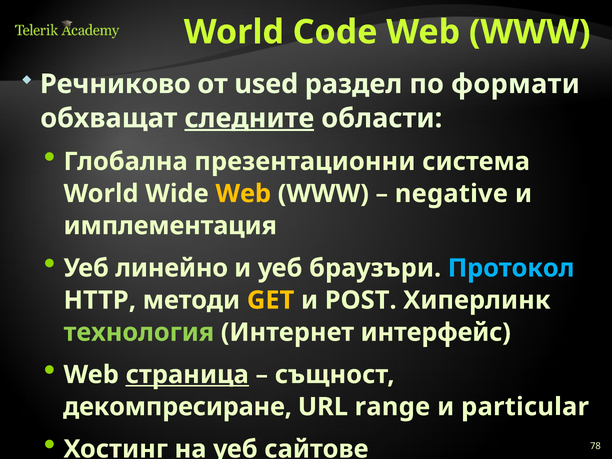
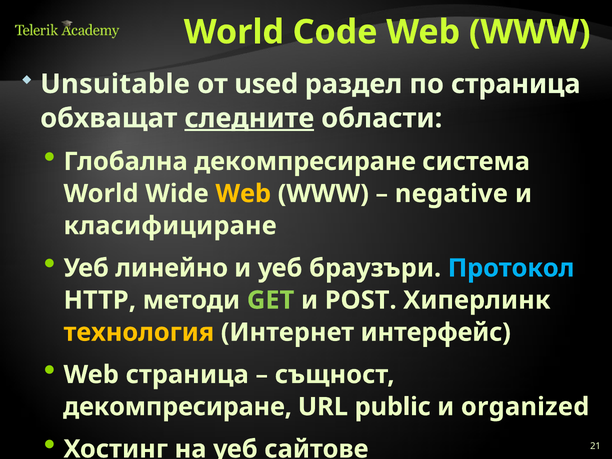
Речниково: Речниково -> Unsuitable (115, 84)
по формати: формати -> страница (516, 84)
Глобална презентационни: презентационни -> декомпресиране (305, 162)
имплементация: имплементация -> класифициране (170, 226)
GET colour: yellow -> light green (271, 300)
технология colour: light green -> yellow (139, 332)
страница underline: present -> none (187, 375)
range: range -> public (393, 407)
particular: particular -> organized (525, 407)
78: 78 -> 21 (595, 446)
